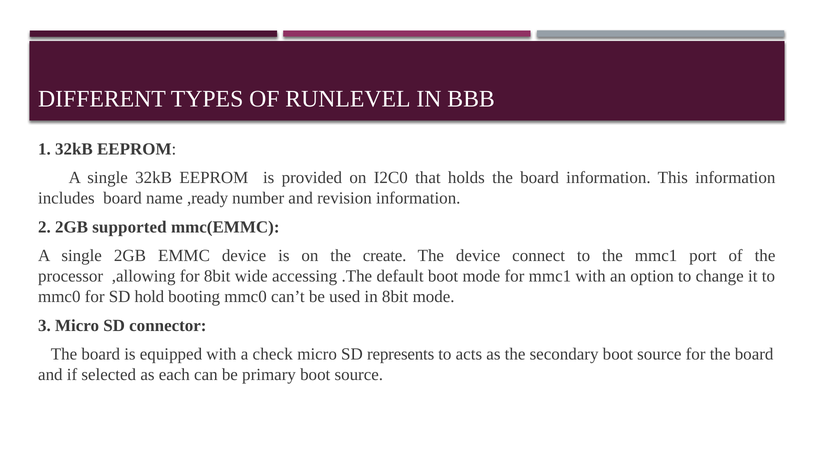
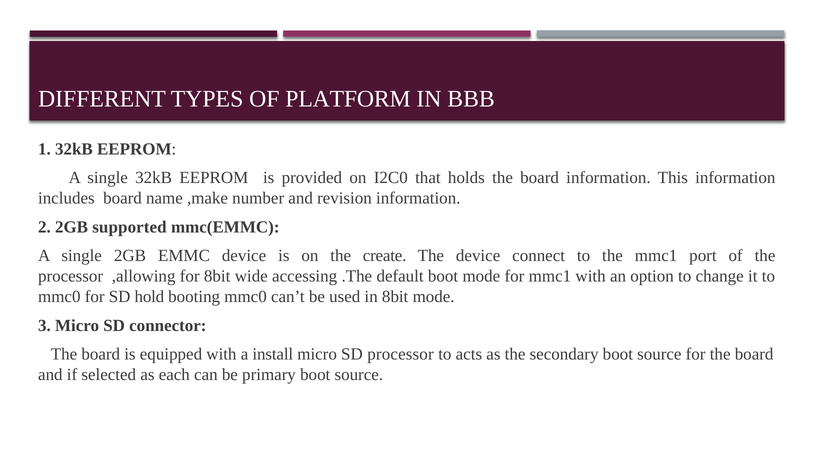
RUNLEVEL: RUNLEVEL -> PLATFORM (348, 99)
,ready: ,ready -> ,make (208, 198)
check: check -> install (273, 354)
SD represents: represents -> processor (400, 354)
